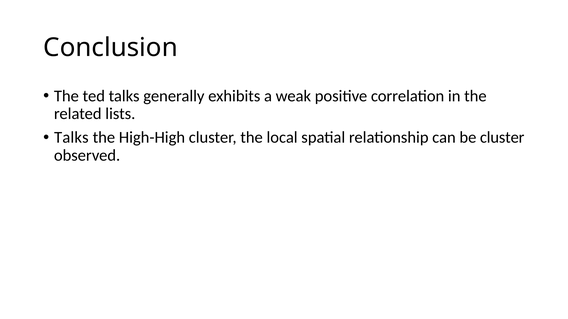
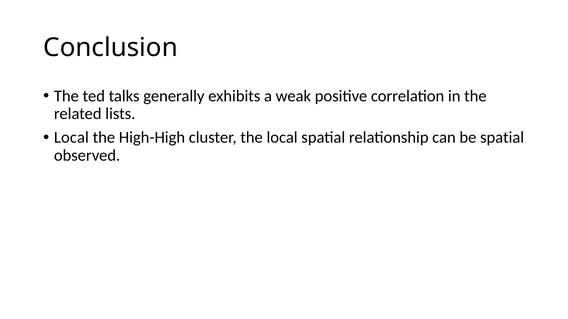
Talks: Talks -> Local (71, 138)
be cluster: cluster -> spatial (502, 138)
